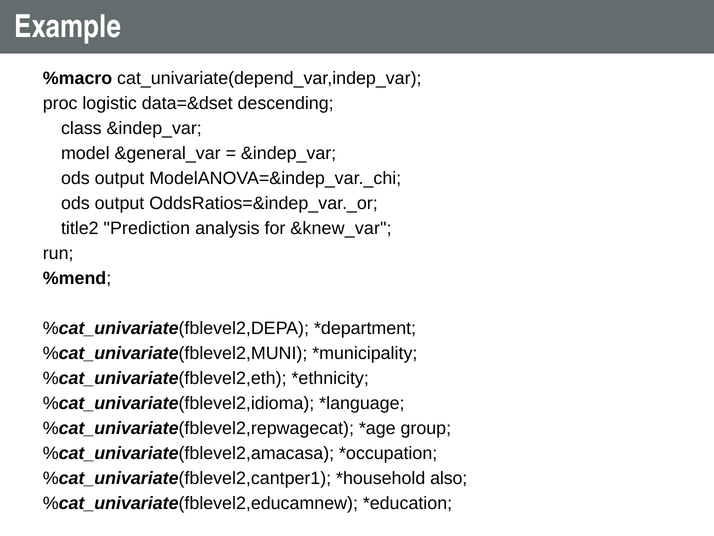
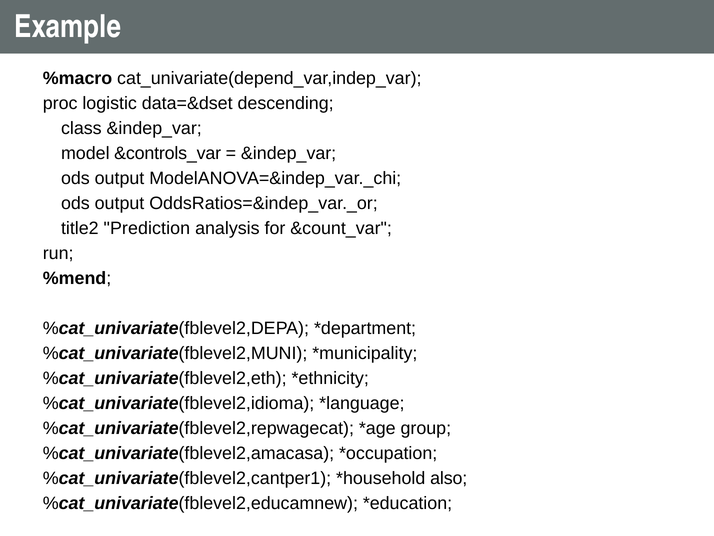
&general_var: &general_var -> &controls_var (168, 153)
&knew_var: &knew_var -> &count_var (341, 228)
